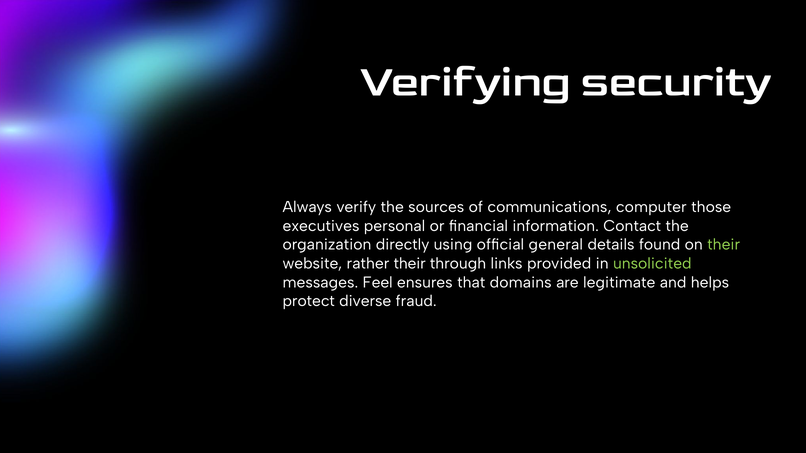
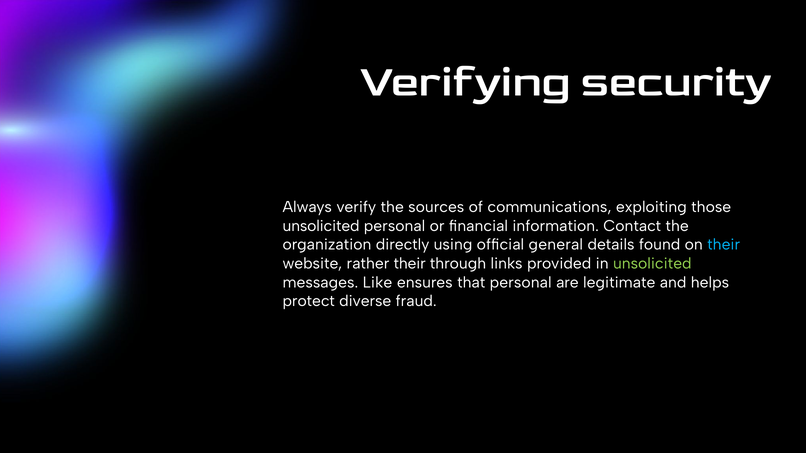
computer: computer -> exploiting (651, 207)
executives: executives -> unsolicited (321, 226)
their colour: light green -> light blue (724, 245)
Feel: Feel -> Like (377, 283)
that domains: domains -> personal (521, 283)
